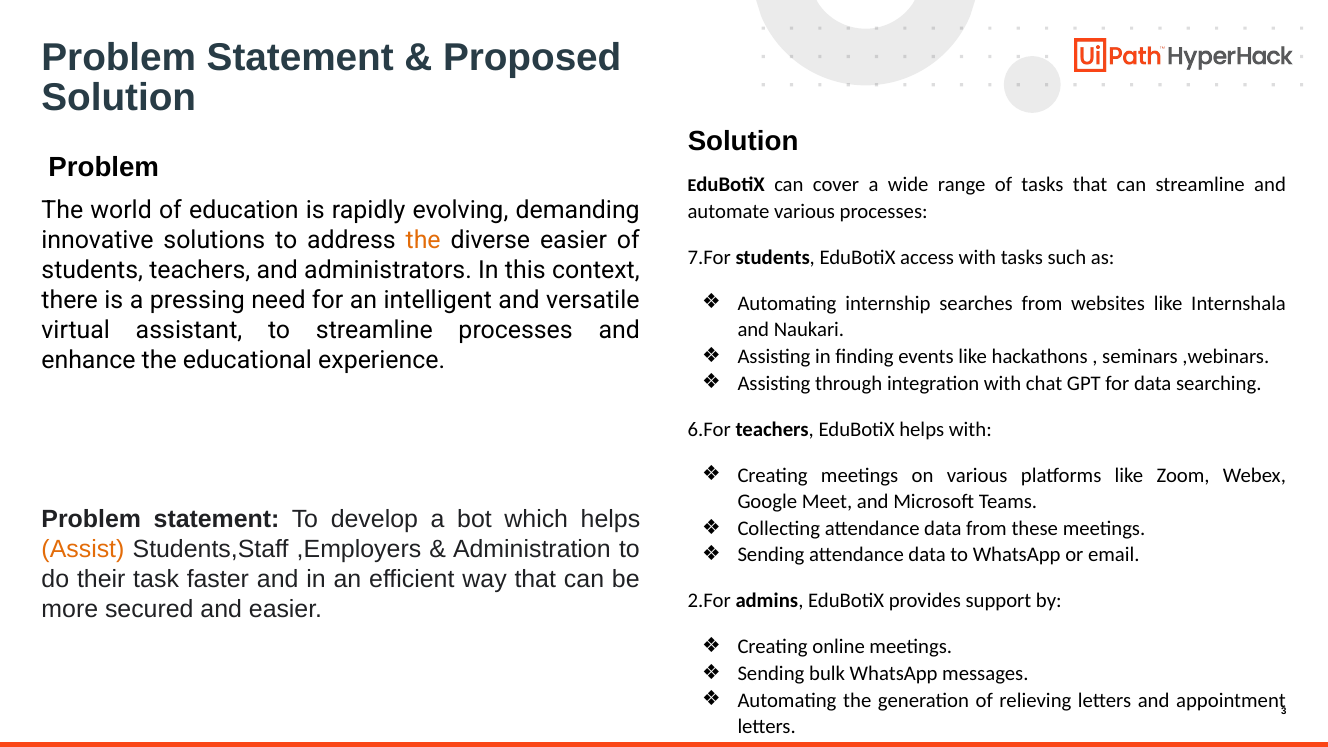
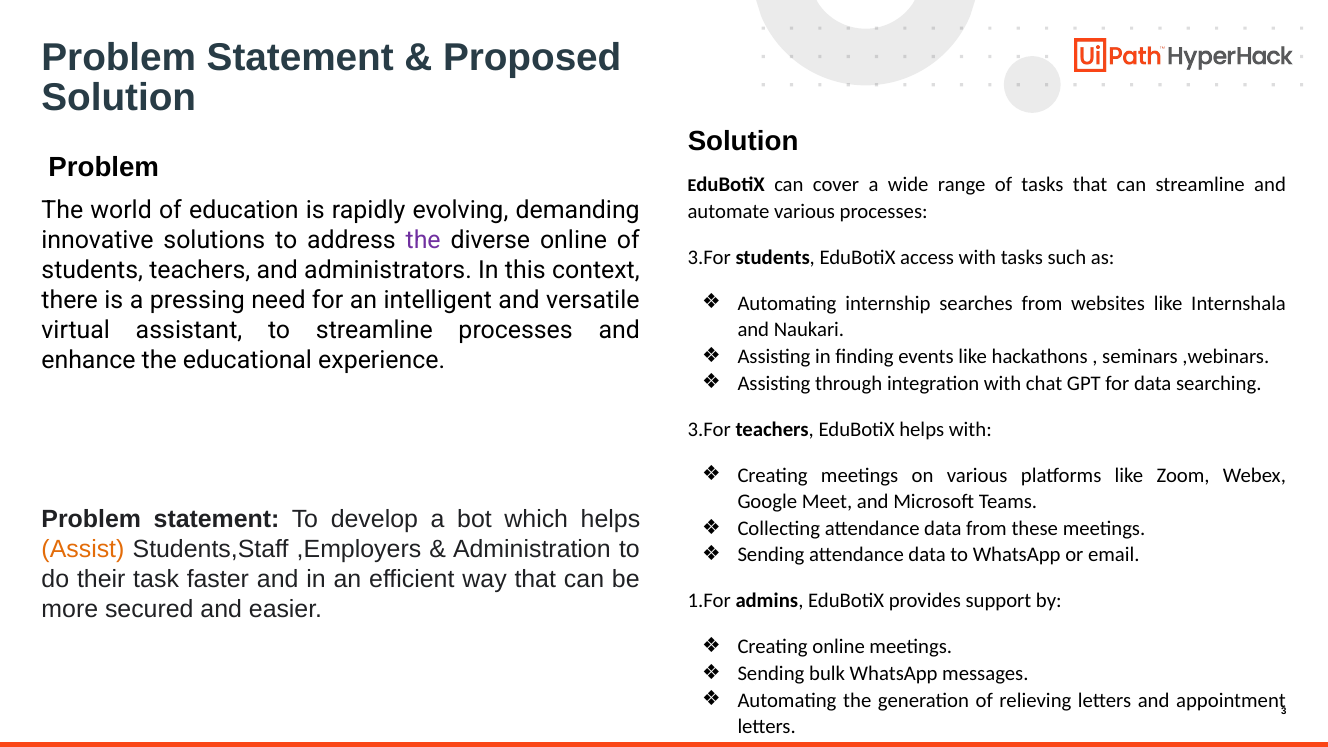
the colour: orange -> purple (423, 241)
diverse easier: easier -> online (574, 241)
7.For: 7.For -> 3.For (709, 257)
6.For: 6.For -> 3.For (709, 429)
2.For: 2.For -> 1.For (709, 601)
